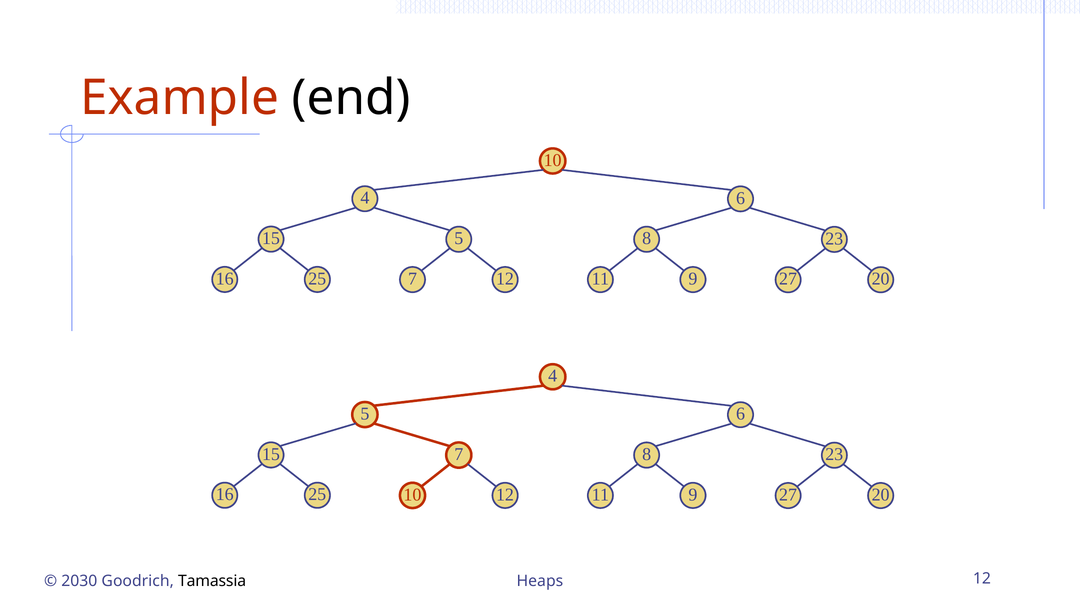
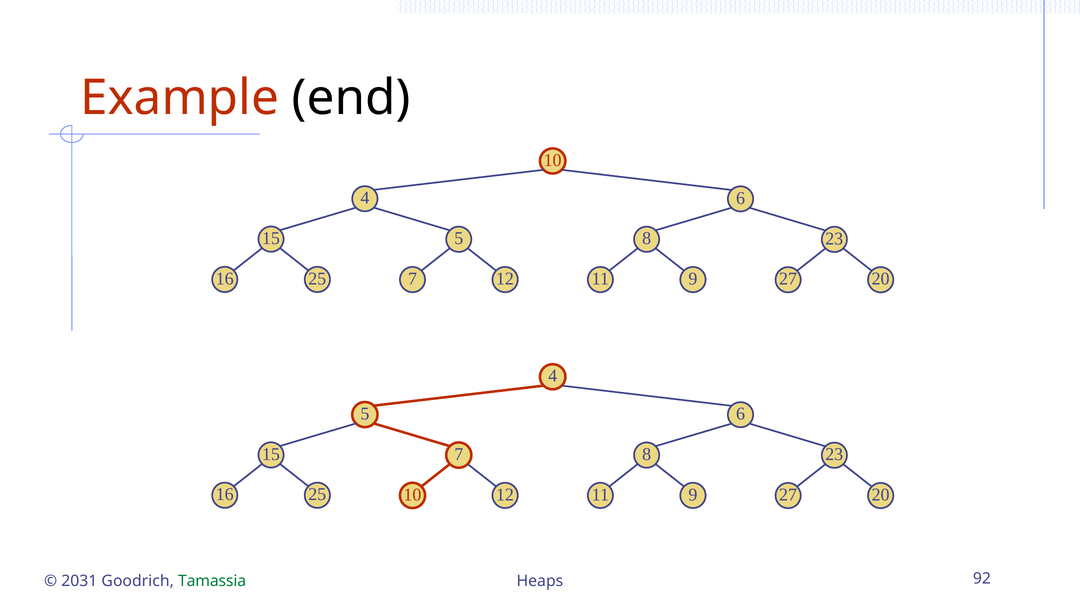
2030: 2030 -> 2031 (79, 582)
Tamassia colour: black -> green (212, 582)
Heaps 12: 12 -> 92 (982, 579)
